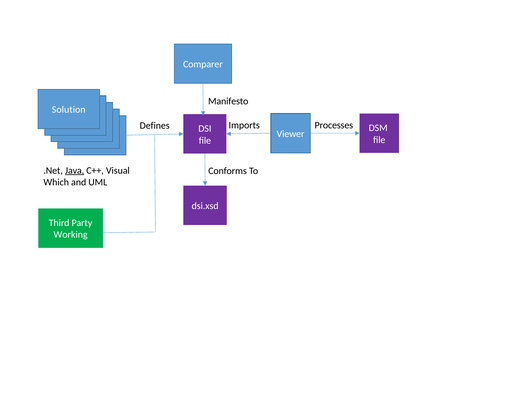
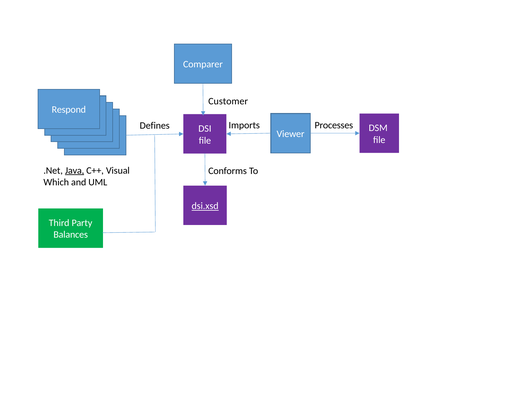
Manifesto: Manifesto -> Customer (228, 101)
Solution: Solution -> Respond (69, 110)
dsi.xsd underline: none -> present (205, 206)
Working: Working -> Balances (71, 235)
